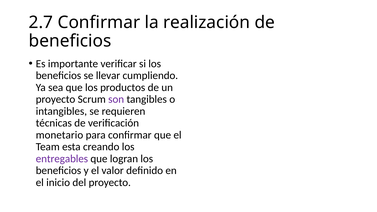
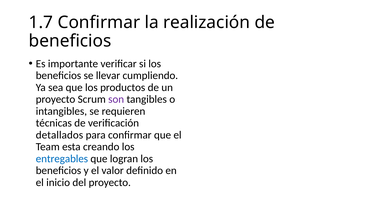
2.7: 2.7 -> 1.7 (41, 22)
monetario: monetario -> detallados (59, 135)
entregables colour: purple -> blue (62, 159)
